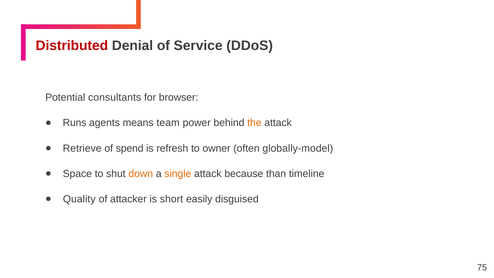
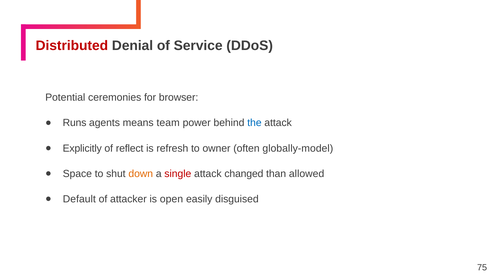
consultants: consultants -> ceremonies (115, 97)
the colour: orange -> blue (254, 123)
Retrieve: Retrieve -> Explicitly (82, 148)
spend: spend -> reflect (130, 148)
single colour: orange -> red (178, 174)
because: because -> changed (244, 174)
timeline: timeline -> allowed (307, 174)
Quality: Quality -> Default (79, 199)
short: short -> open (172, 199)
